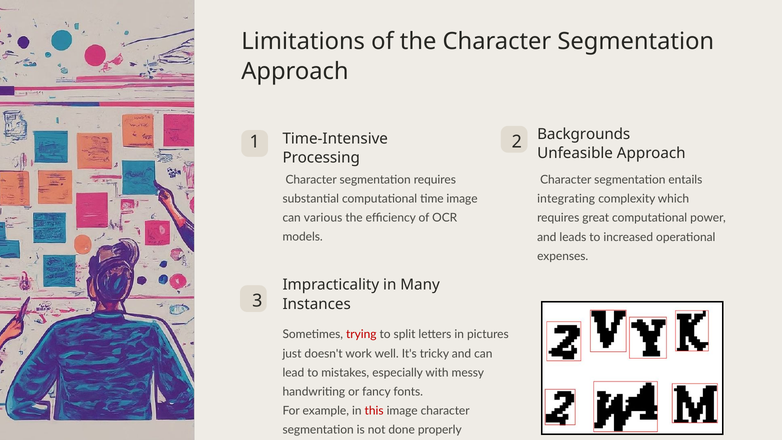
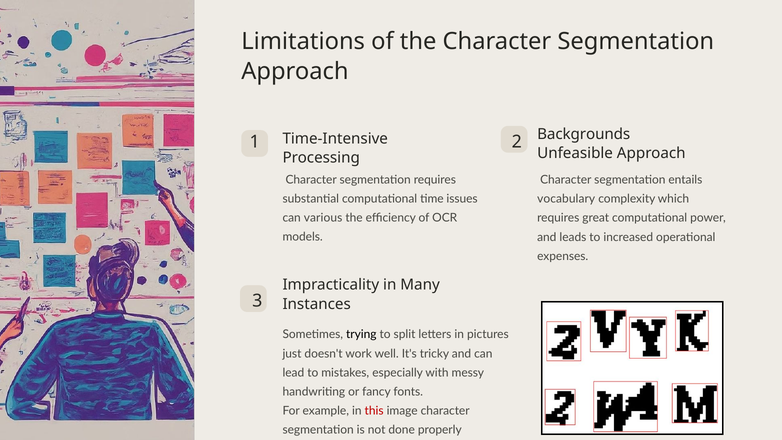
time image: image -> issues (462, 199)
integrating: integrating -> vocabulary (566, 199)
trying colour: red -> black (361, 334)
